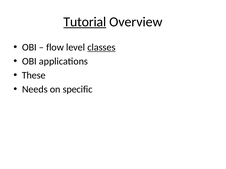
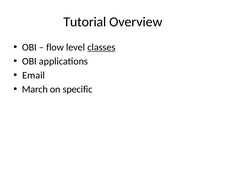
Tutorial underline: present -> none (85, 22)
These: These -> Email (34, 76)
Needs: Needs -> March (35, 90)
